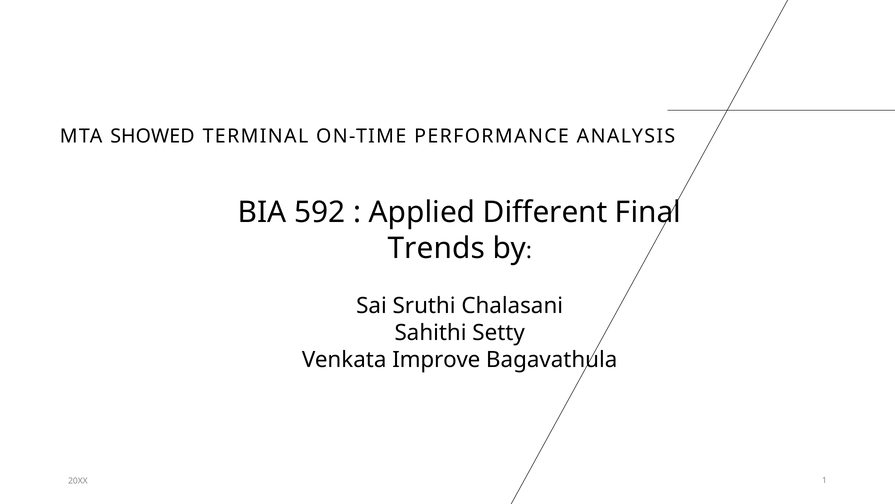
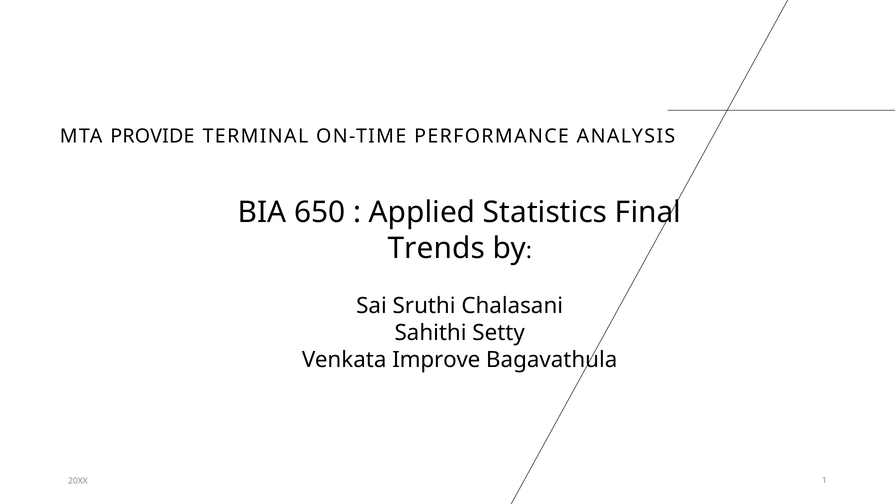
SHOWED: SHOWED -> PROVIDE (152, 136)
592: 592 -> 650 (320, 212)
Different: Different -> Statistics (545, 212)
